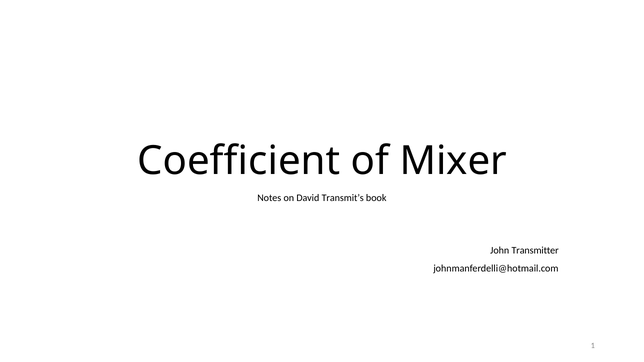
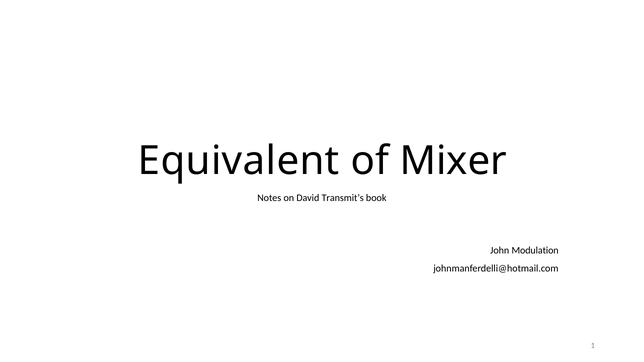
Coefficient: Coefficient -> Equivalent (239, 161)
Transmitter: Transmitter -> Modulation (535, 251)
